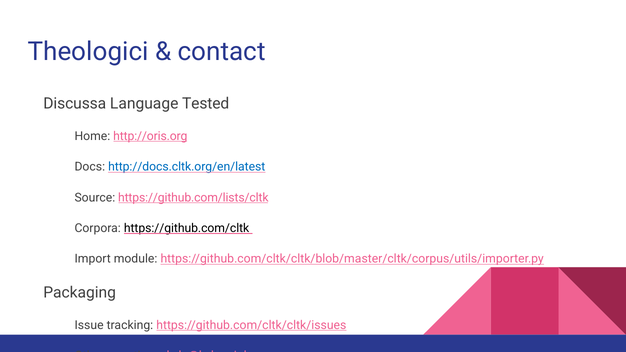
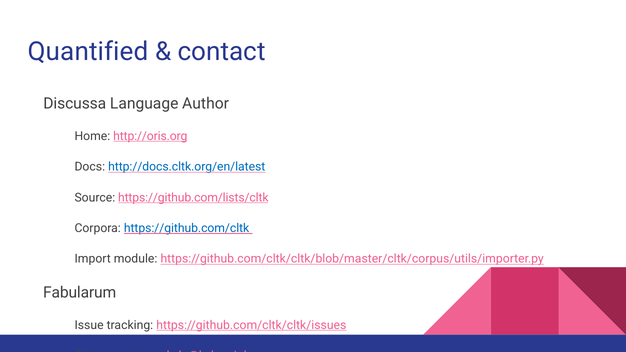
Theologici: Theologici -> Quantified (88, 52)
Tested: Tested -> Author (206, 104)
https://github.com/cltk colour: black -> blue (187, 228)
Packaging: Packaging -> Fabularum (80, 293)
